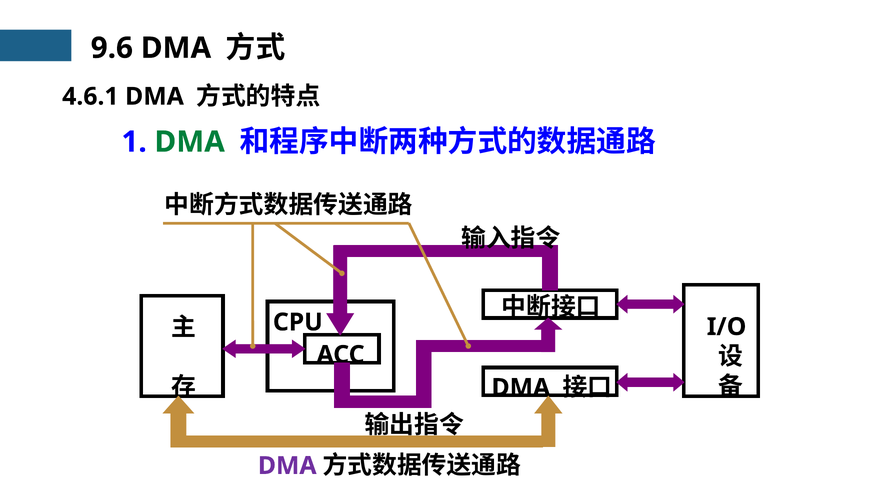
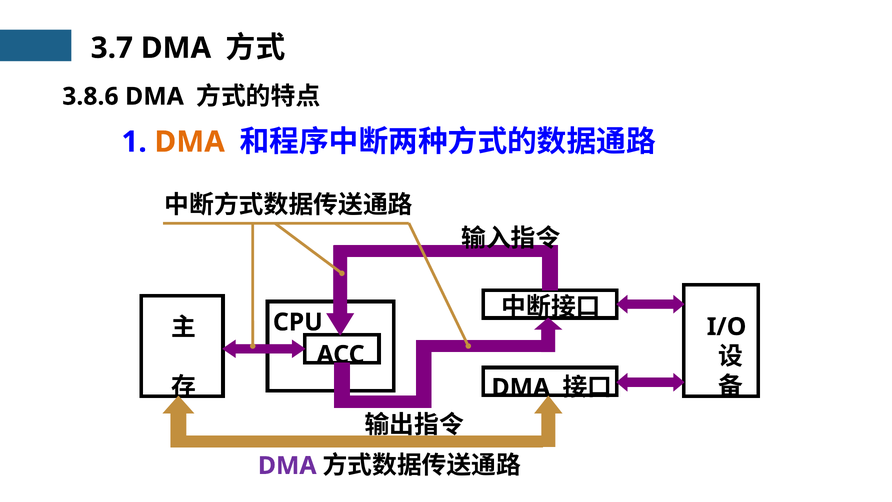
9.6: 9.6 -> 3.7 (112, 48)
4.6.1: 4.6.1 -> 3.8.6 (90, 96)
DMA colour: green -> orange (190, 142)
